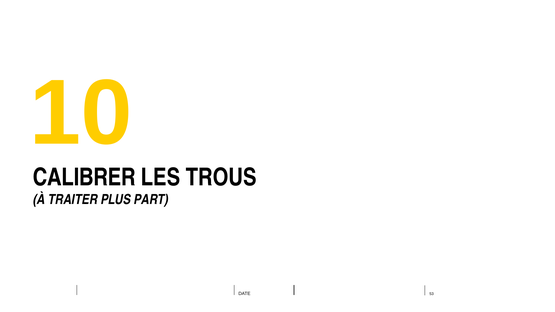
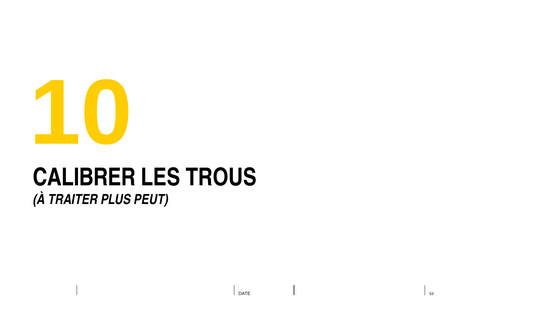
PART: PART -> PEUT (151, 200)
